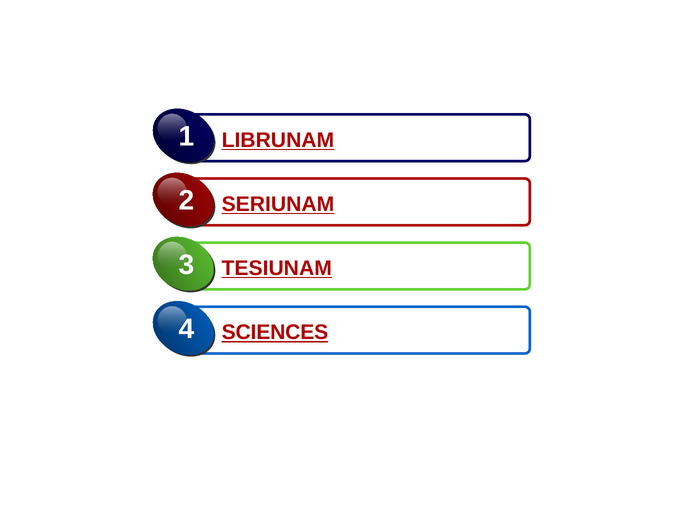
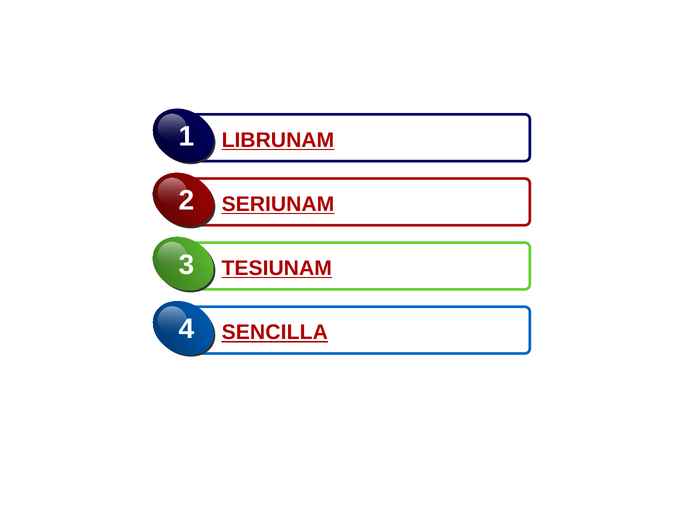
SCIENCES: SCIENCES -> SENCILLA (275, 333)
